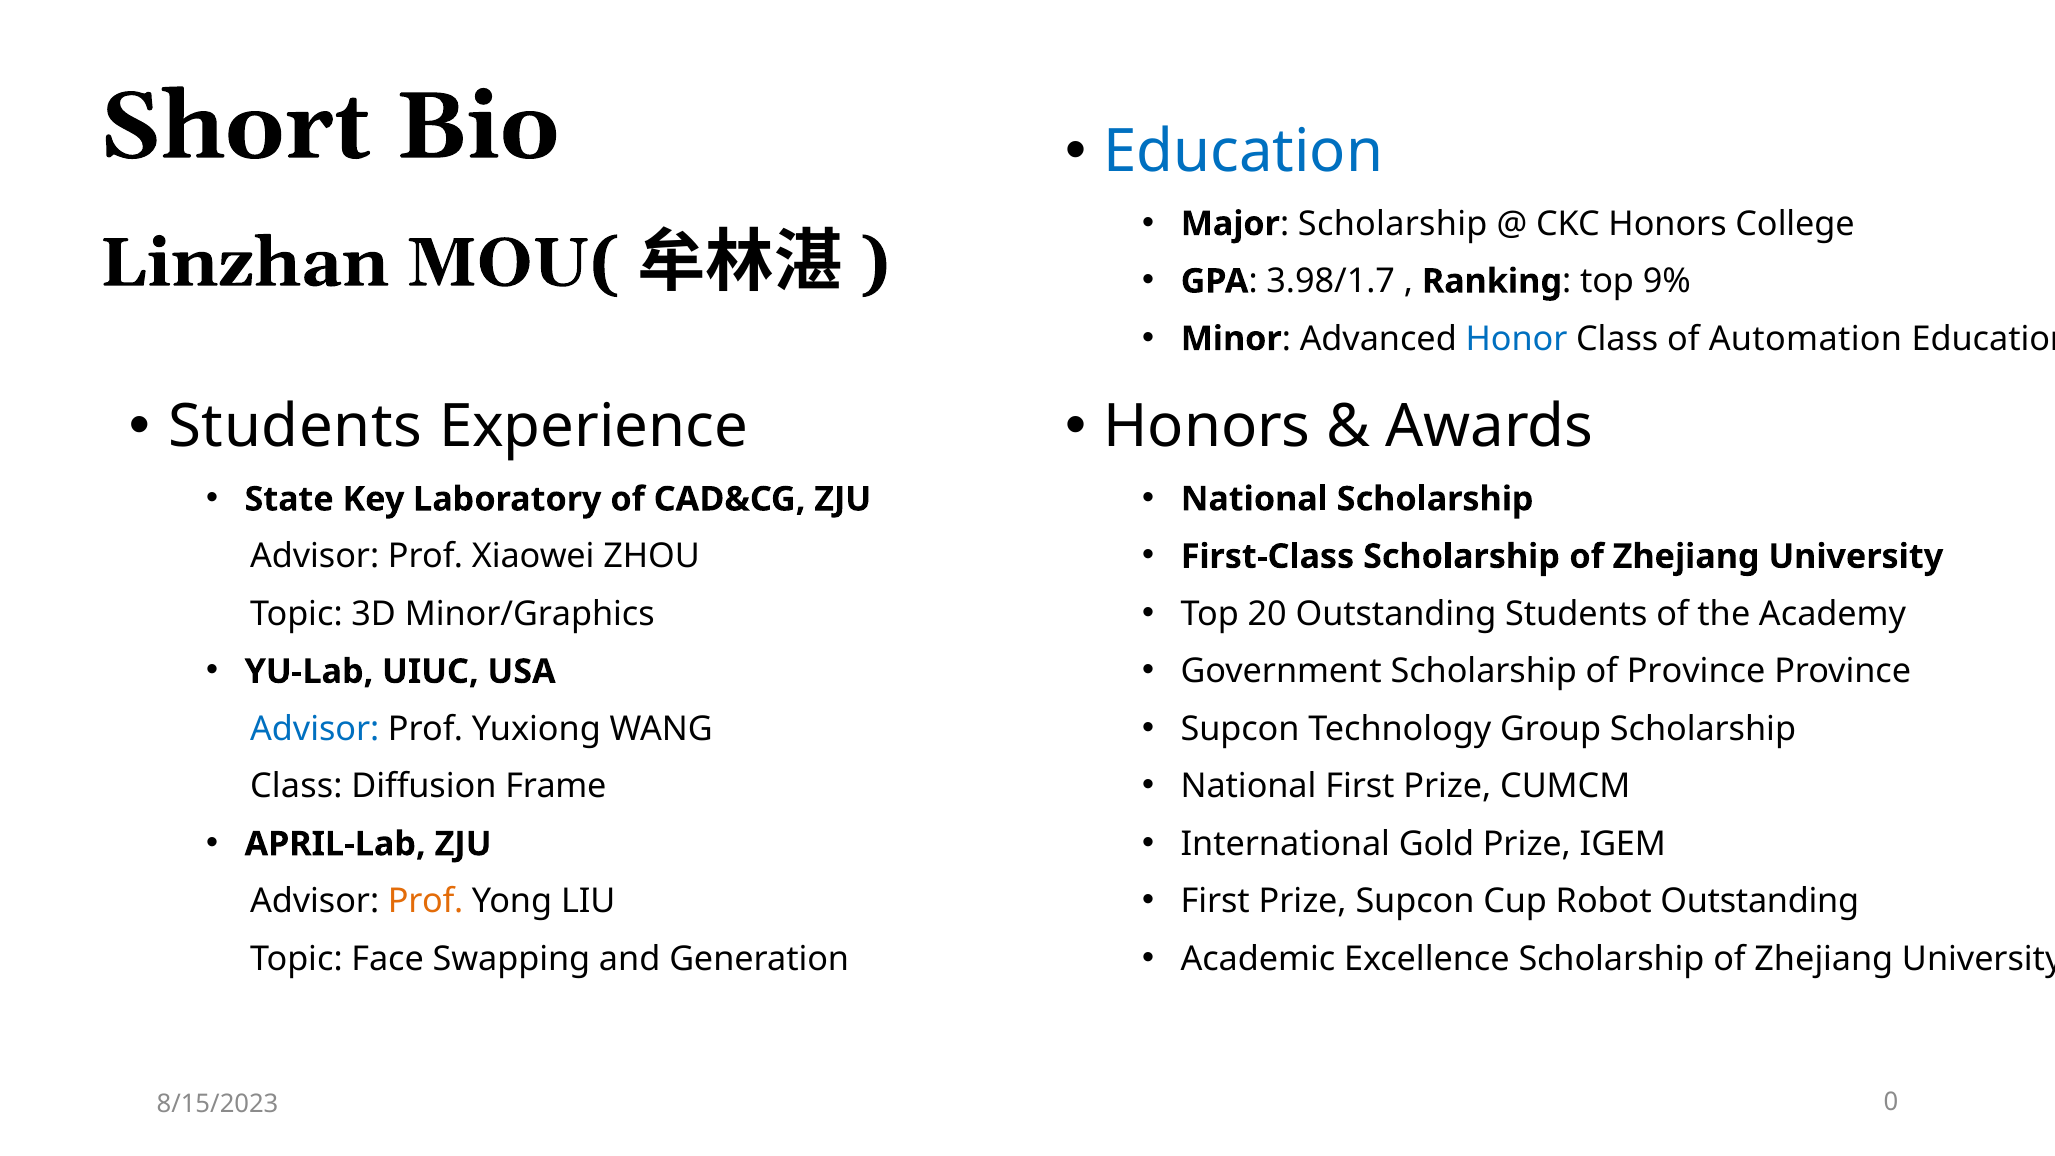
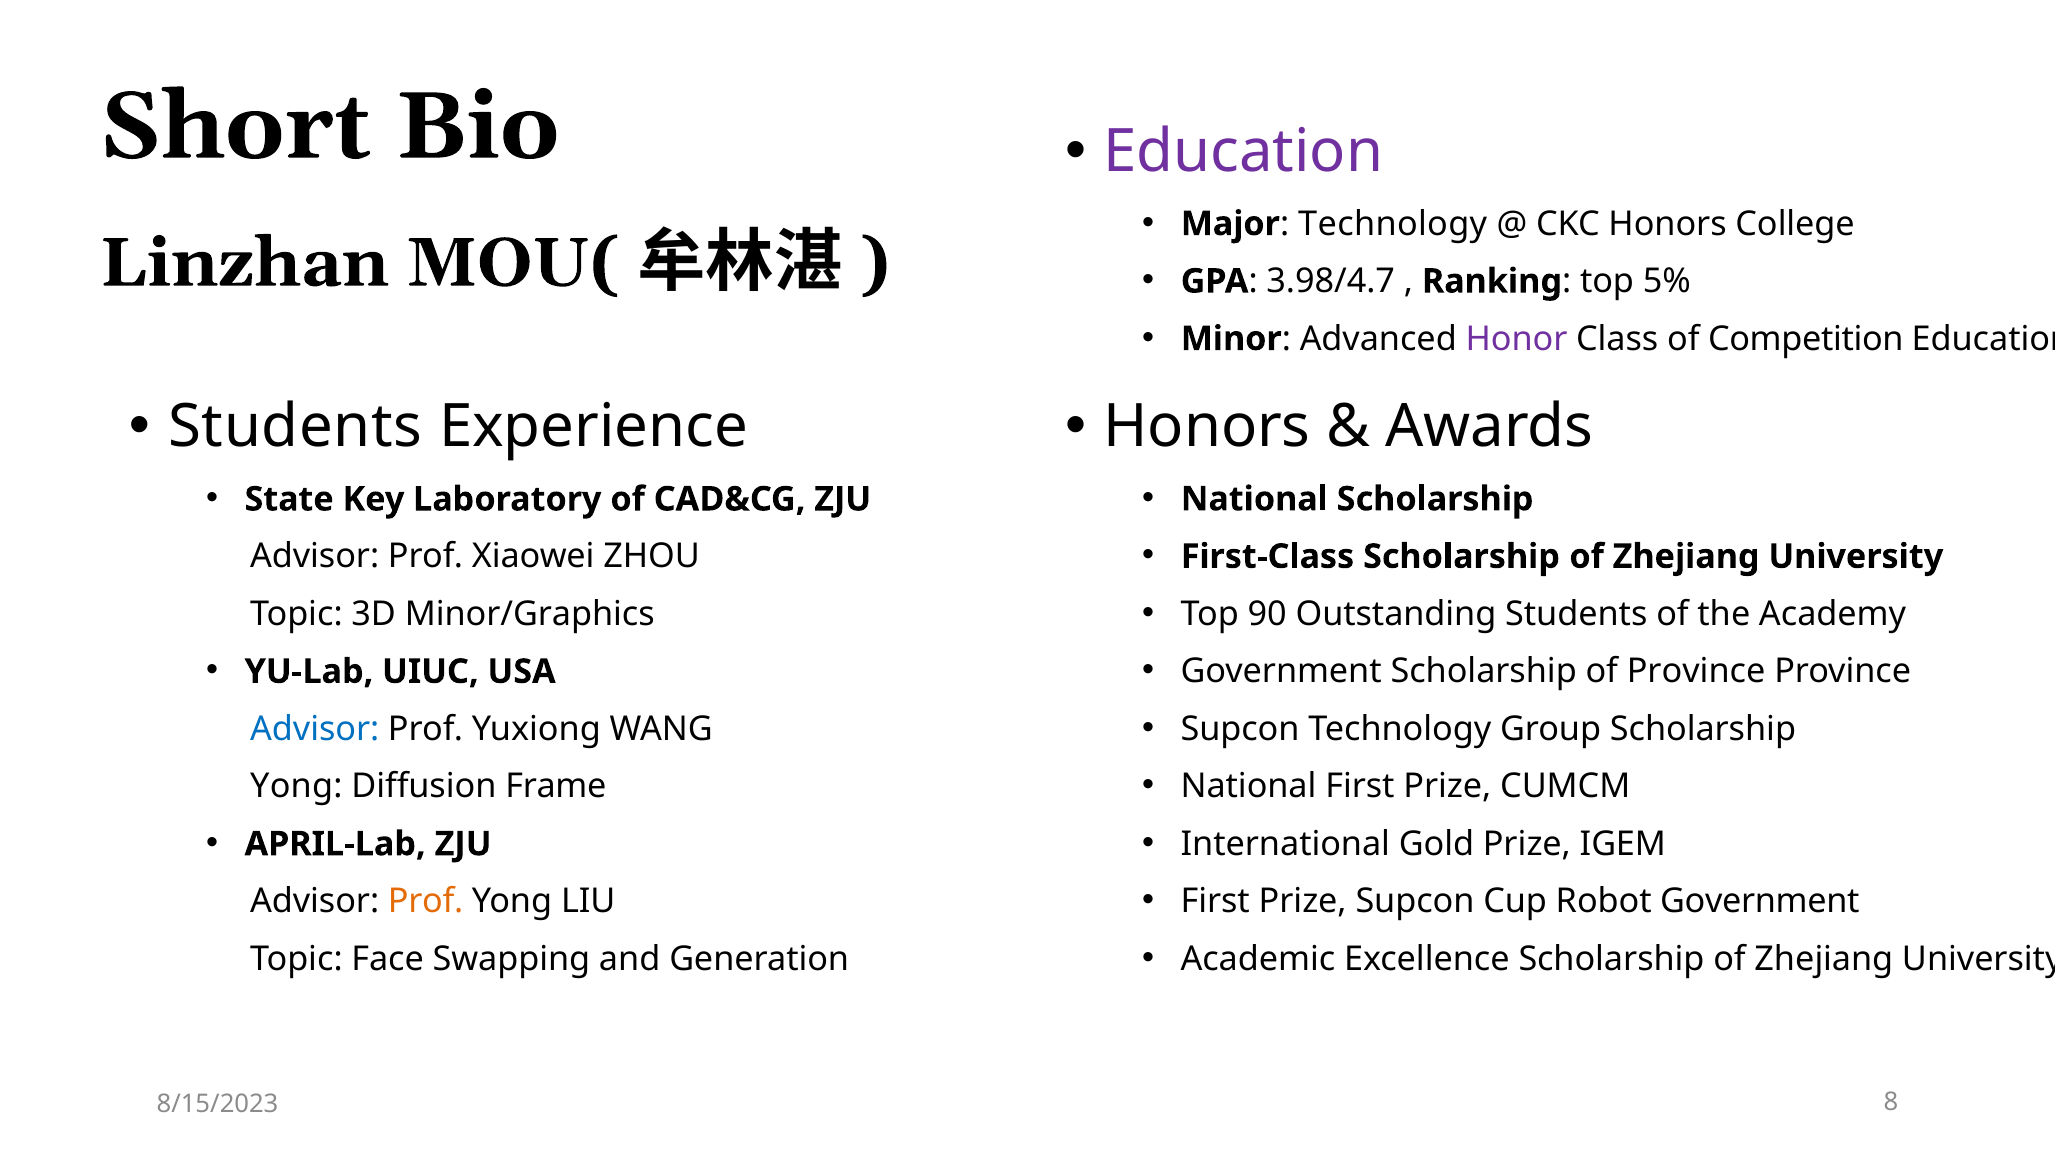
Education colour: blue -> purple (1243, 152)
Major Scholarship: Scholarship -> Technology (1393, 224)
3.98/1.7: 3.98/1.7 -> 3.98/4.7 (1331, 281)
9%: 9% -> 5% (1667, 281)
Honor colour: blue -> purple (1517, 339)
Automation: Automation -> Competition (1806, 339)
20: 20 -> 90 (1267, 614)
Class: Class -> Yong (296, 787)
Robot Outstanding: Outstanding -> Government (1760, 901)
0: 0 -> 8 (1891, 1102)
